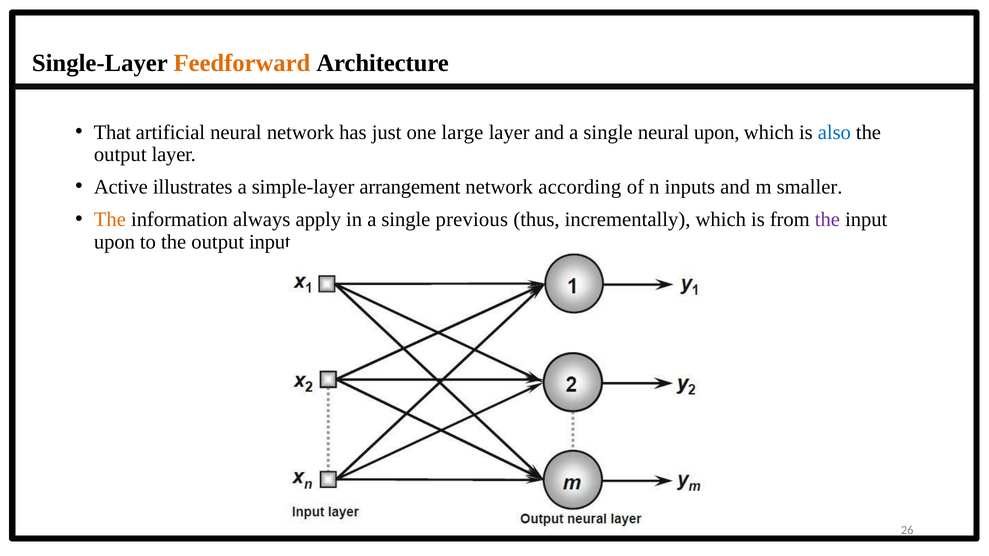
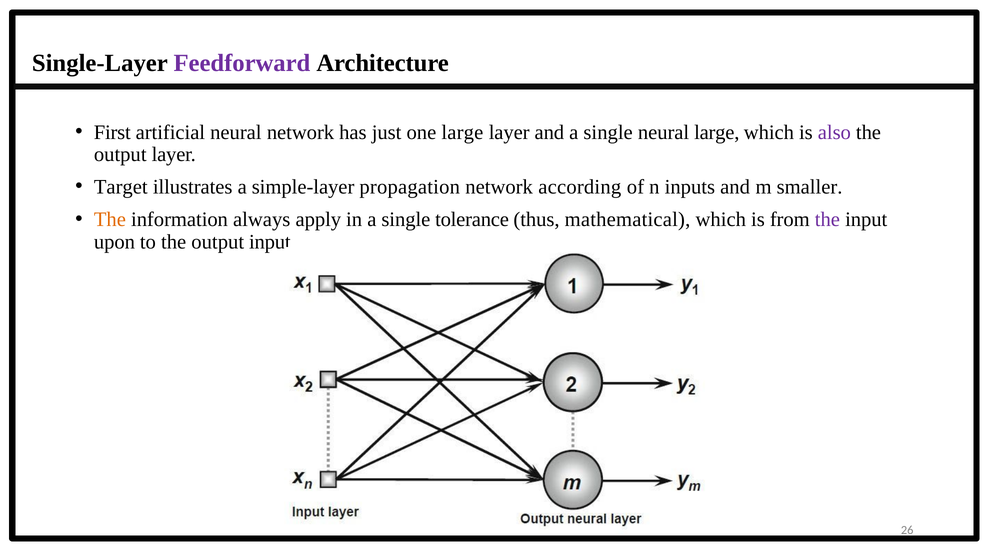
Feedforward colour: orange -> purple (242, 63)
That: That -> First (112, 132)
neural upon: upon -> large (717, 132)
also colour: blue -> purple (834, 132)
Active: Active -> Target (121, 187)
arrangement: arrangement -> propagation (410, 187)
previous: previous -> tolerance (472, 220)
incrementally: incrementally -> mathematical (628, 220)
